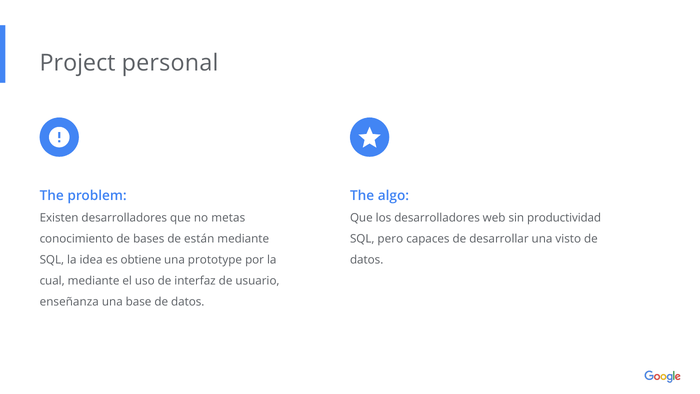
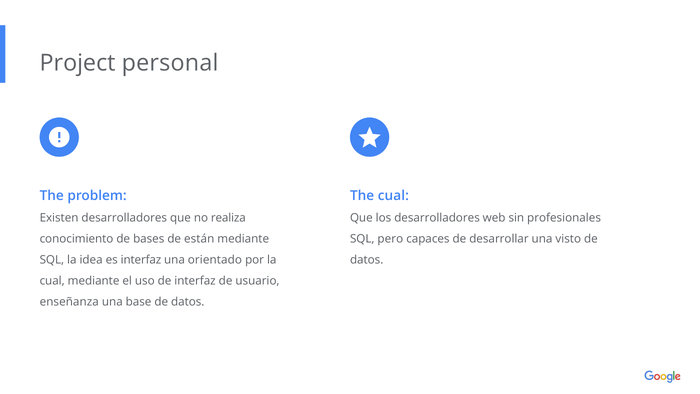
The algo: algo -> cual (393, 196)
metas: metas -> realiza (228, 218)
productividad: productividad -> profesionales (564, 218)
es obtiene: obtiene -> interfaz (141, 260)
prototype: prototype -> orientado (215, 260)
